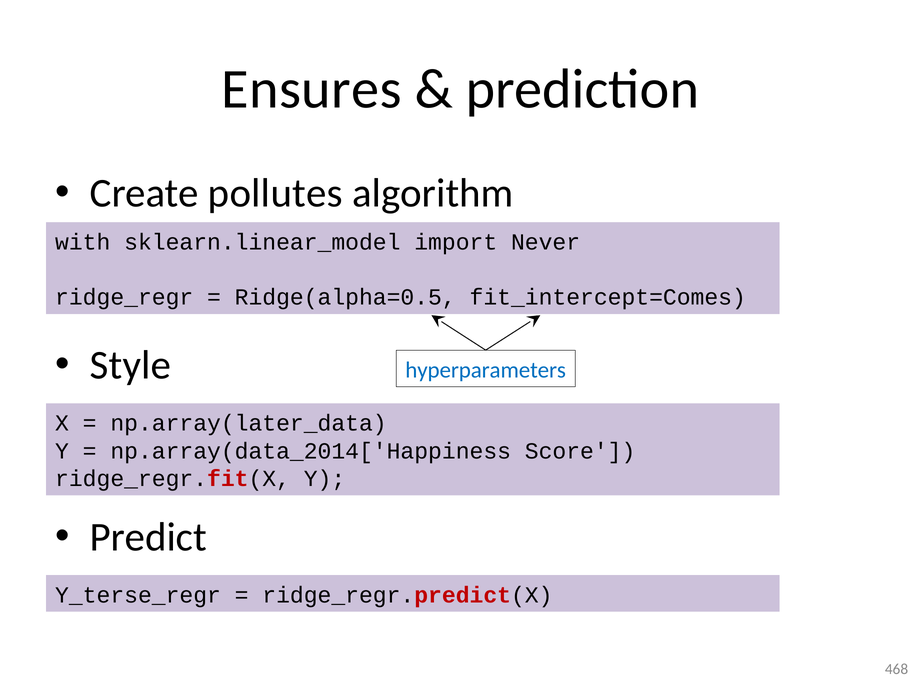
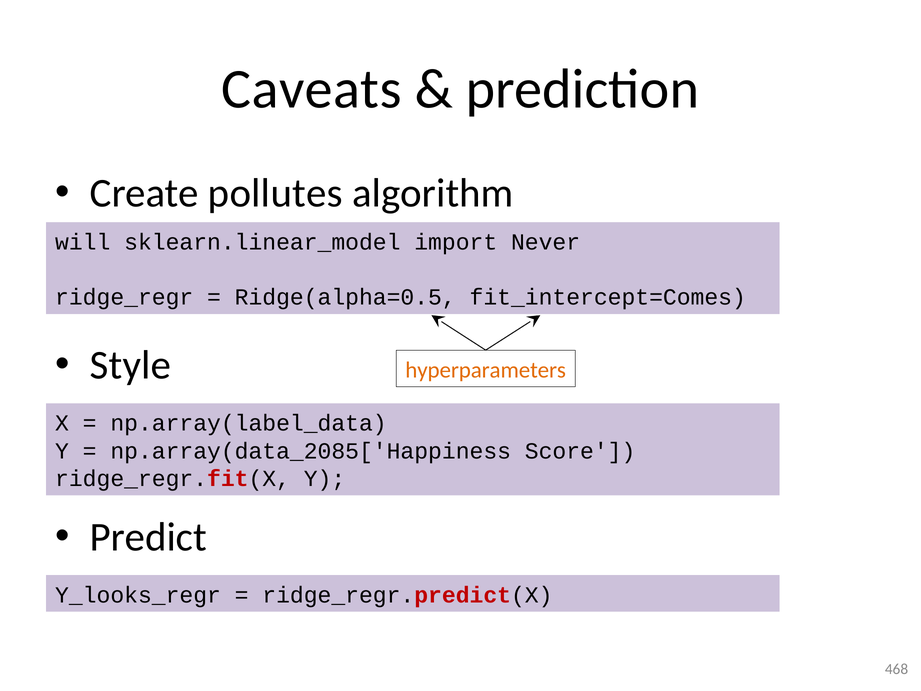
Ensures: Ensures -> Caveats (311, 89)
with: with -> will (83, 242)
hyperparameters colour: blue -> orange (486, 370)
np.array(later_data: np.array(later_data -> np.array(label_data (249, 423)
np.array(data_2014['Happiness: np.array(data_2014['Happiness -> np.array(data_2085['Happiness (311, 451)
Y_terse_regr: Y_terse_regr -> Y_looks_regr (138, 595)
